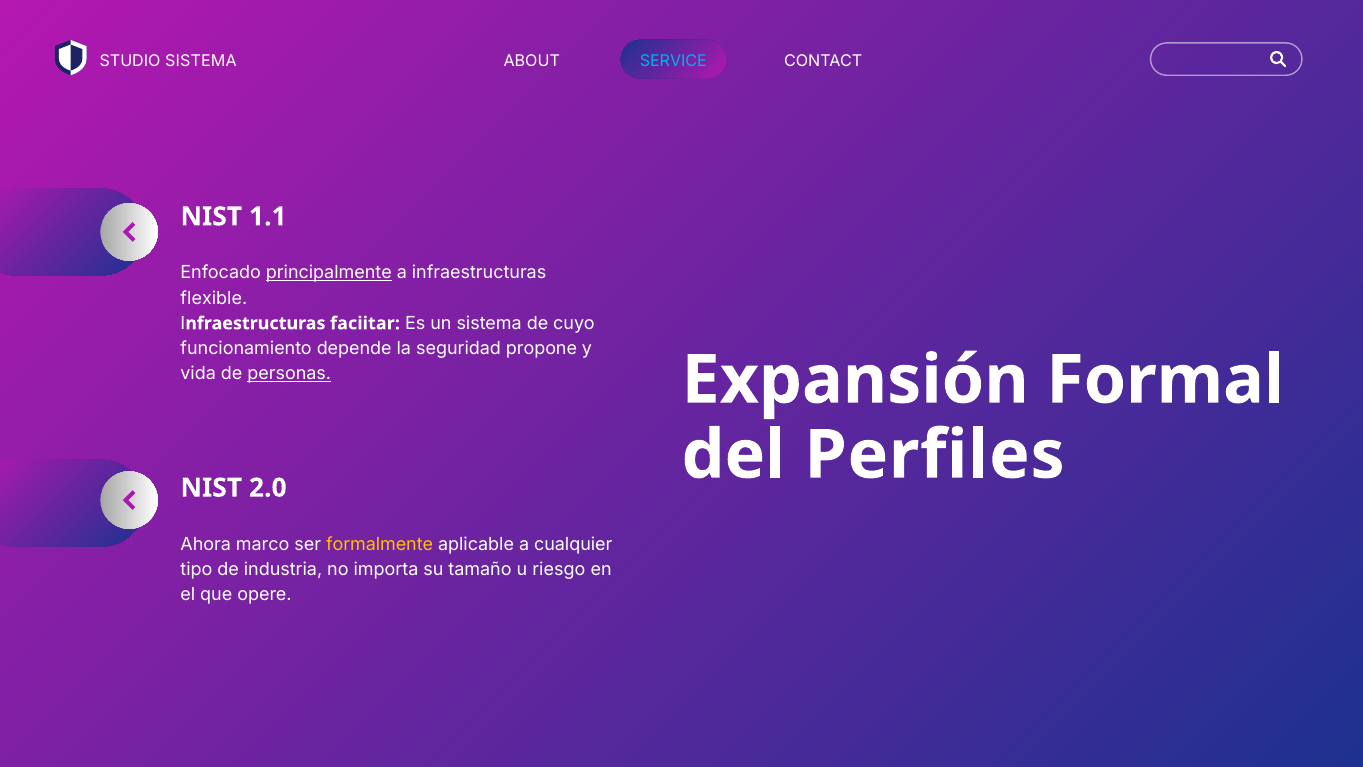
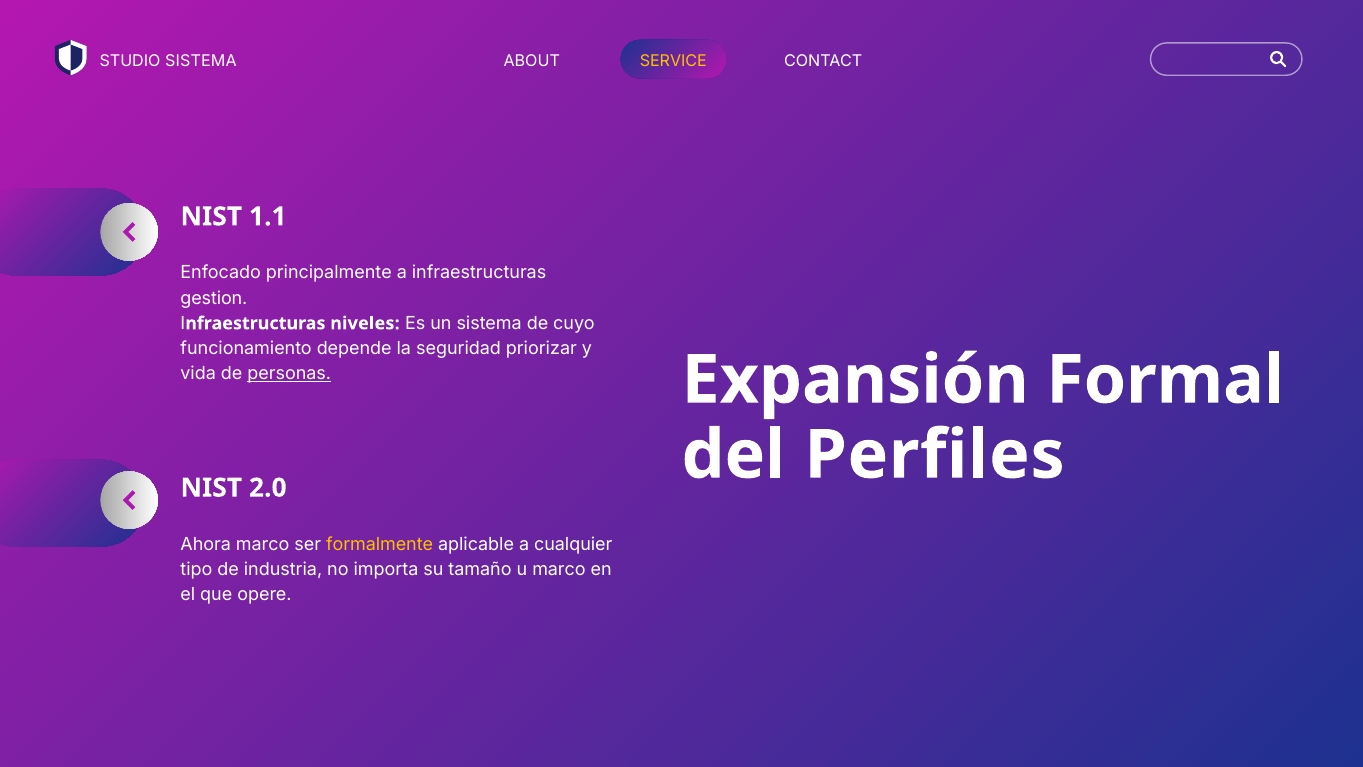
SERVICE colour: light blue -> yellow (673, 61)
principalmente underline: present -> none (329, 273)
flexible: flexible -> gestion (214, 298)
faciitar: faciitar -> niveles (365, 323)
propone: propone -> priorizar (541, 348)
u riesgo: riesgo -> marco (559, 569)
